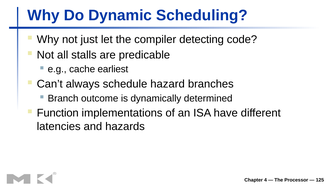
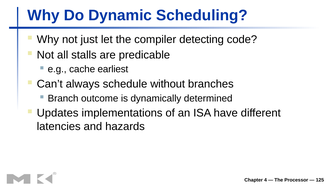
hazard: hazard -> without (168, 84)
Function: Function -> Updates (58, 113)
